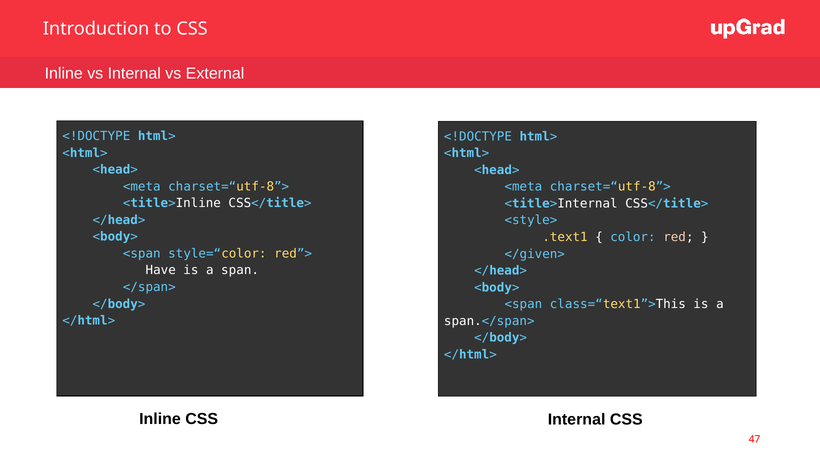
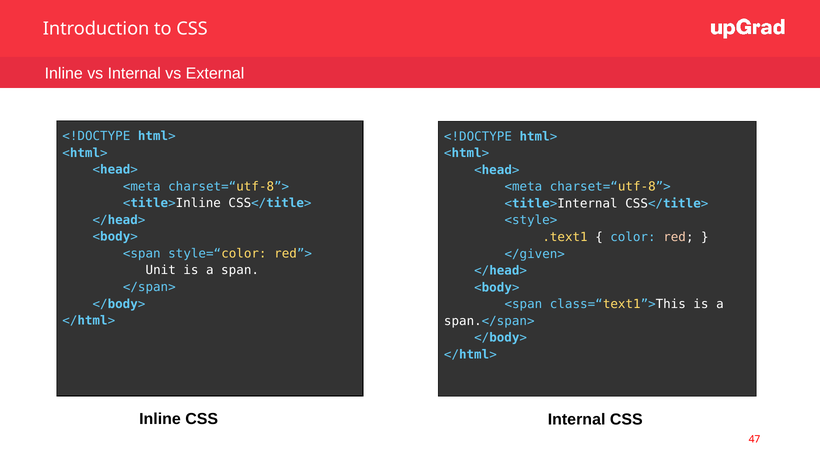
Have: Have -> Unit (161, 270)
